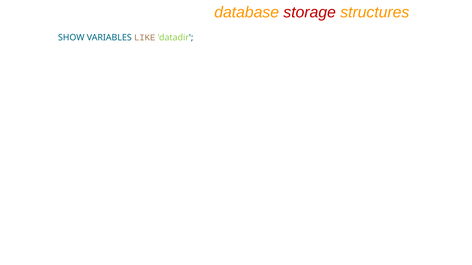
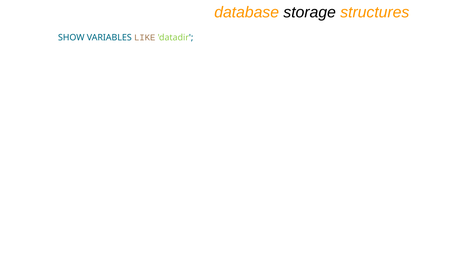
storage colour: red -> black (310, 12)
